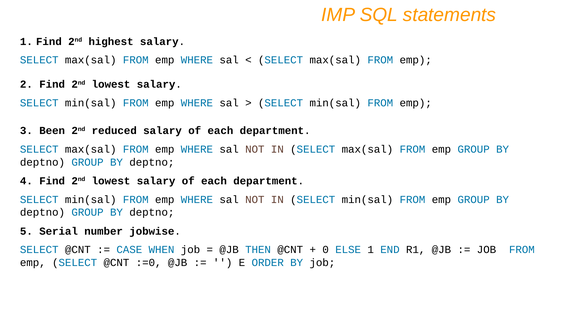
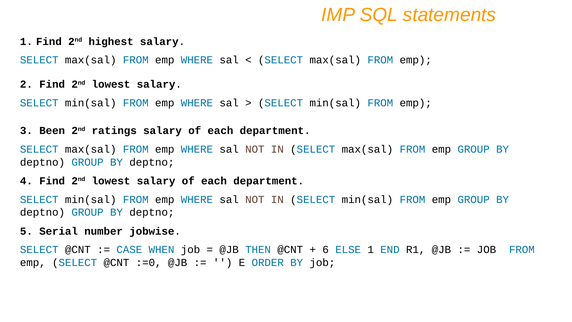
reduced: reduced -> ratings (114, 131)
0: 0 -> 6 (326, 250)
